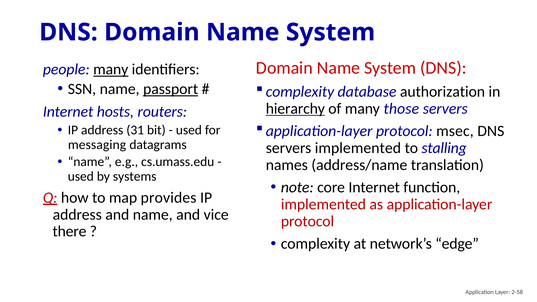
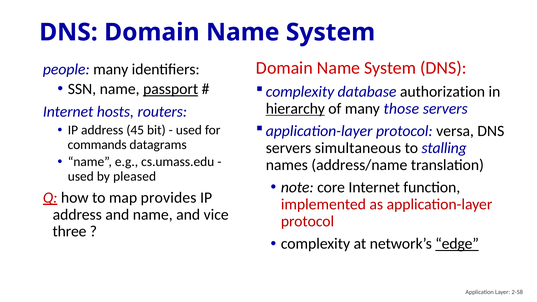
many underline: present -> none (111, 69)
msec: msec -> versa (455, 131)
31: 31 -> 45 (135, 130)
messaging: messaging -> commands (97, 145)
servers implemented: implemented -> simultaneous (358, 148)
systems: systems -> pleased (135, 176)
there: there -> three (70, 232)
edge underline: none -> present (457, 244)
